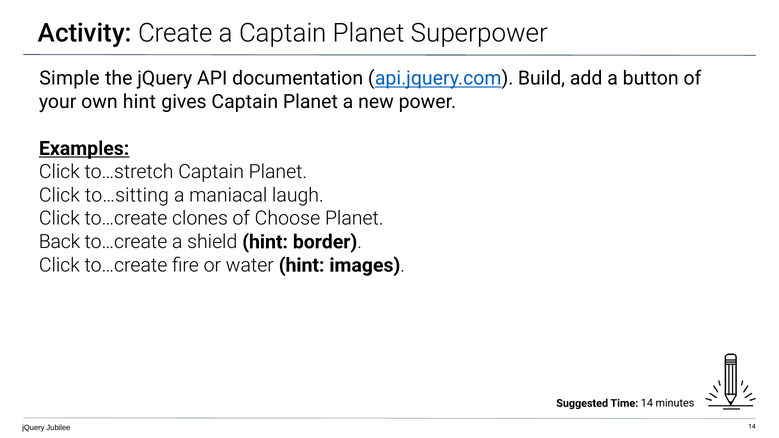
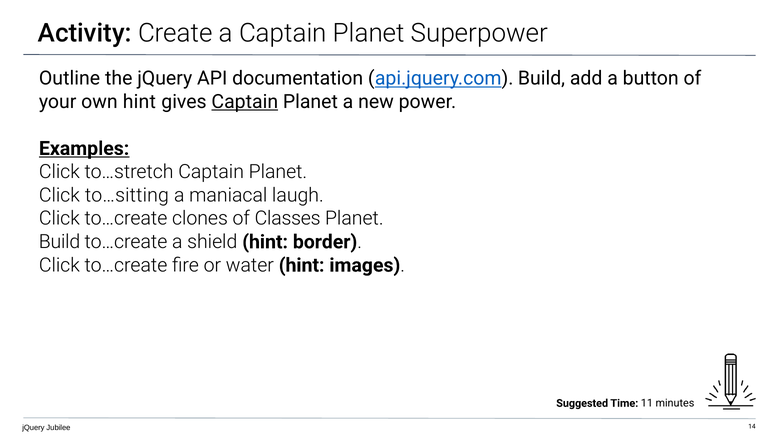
Simple: Simple -> Outline (70, 78)
Captain underline: none -> present (245, 102)
Choose: Choose -> Classes (288, 219)
Back: Back -> Build (60, 242)
Time 14: 14 -> 11 (647, 403)
